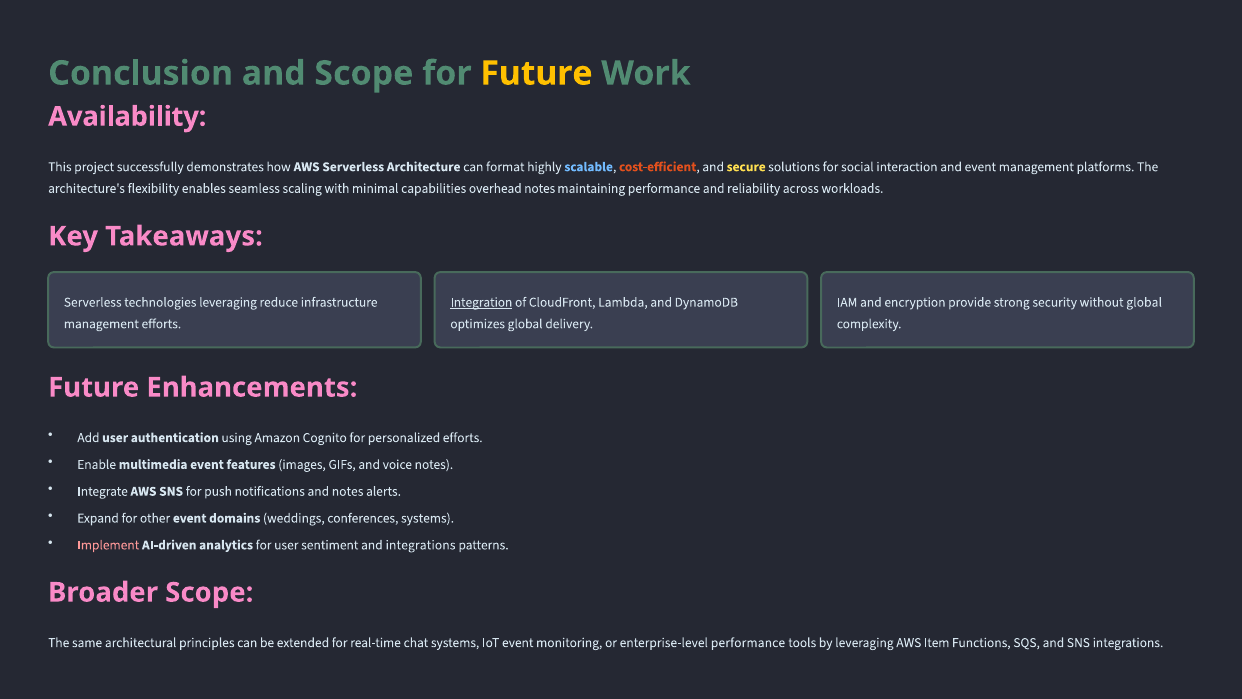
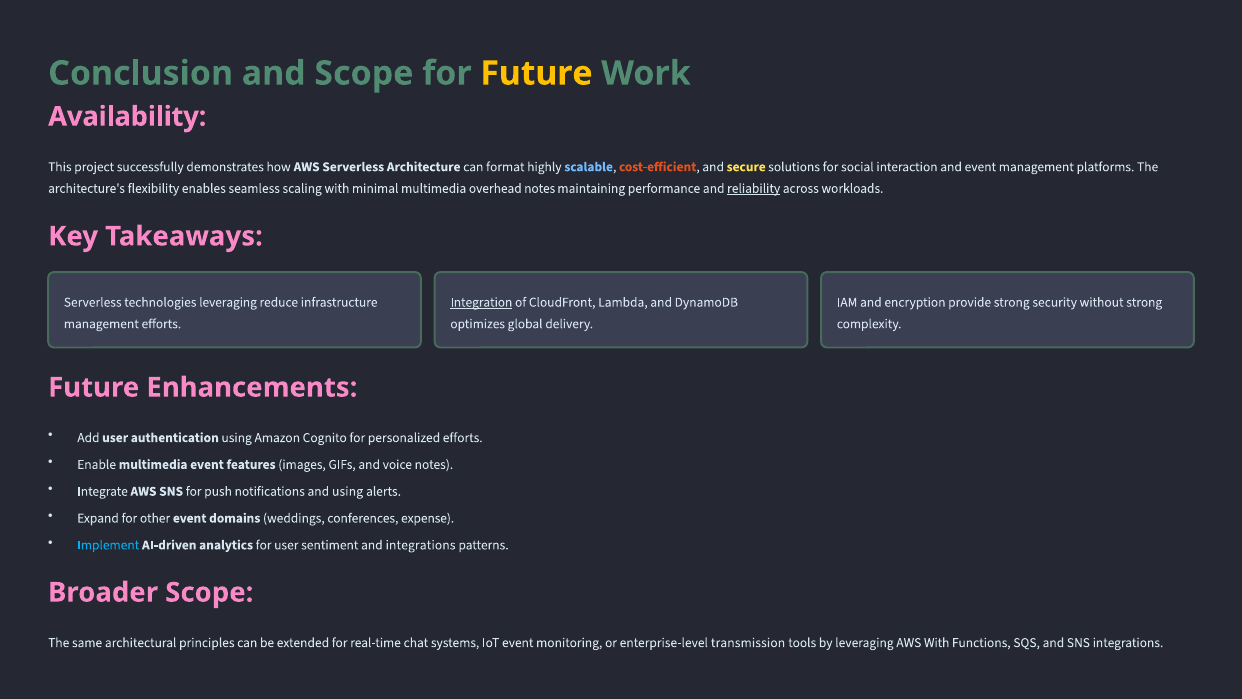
minimal capabilities: capabilities -> multimedia (434, 188)
reliability underline: none -> present (754, 188)
without global: global -> strong (1144, 302)
and notes: notes -> using (348, 491)
conferences systems: systems -> expense (428, 518)
Implement colour: pink -> light blue (108, 545)
enterprise-level performance: performance -> transmission (748, 642)
AWS Item: Item -> With (937, 642)
